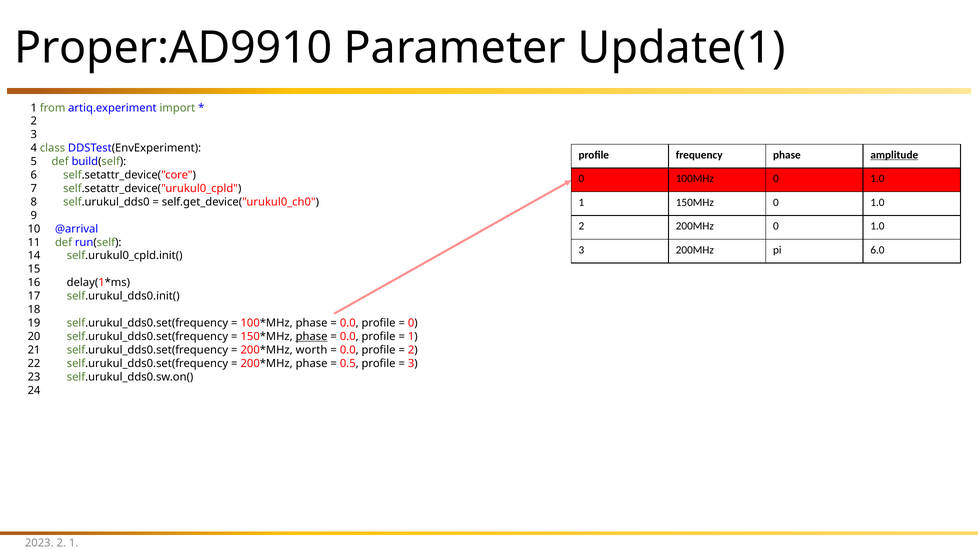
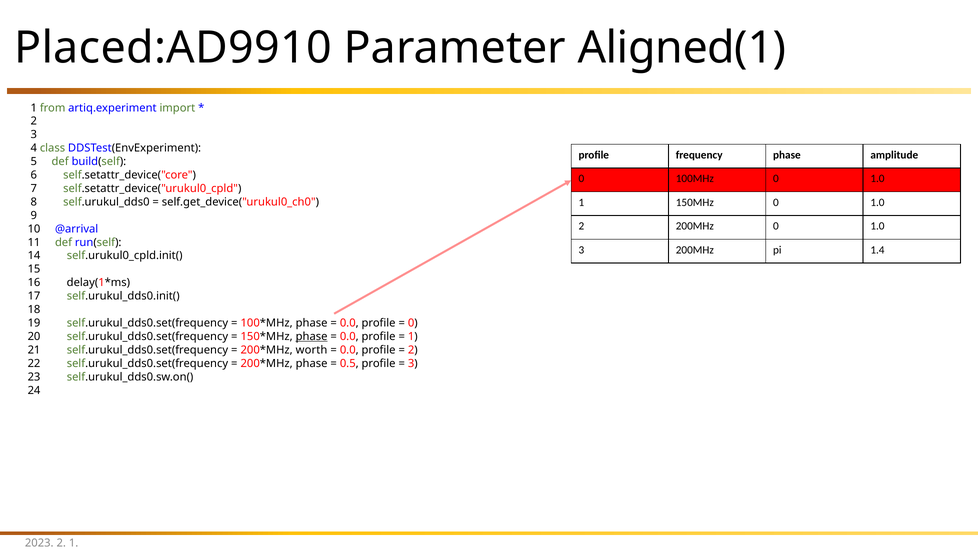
Proper:AD9910: Proper:AD9910 -> Placed:AD9910 (173, 48)
Update(1: Update(1 -> Aligned(1 (682, 48)
amplitude underline: present -> none (894, 155)
6.0: 6.0 -> 1.4 (877, 250)
